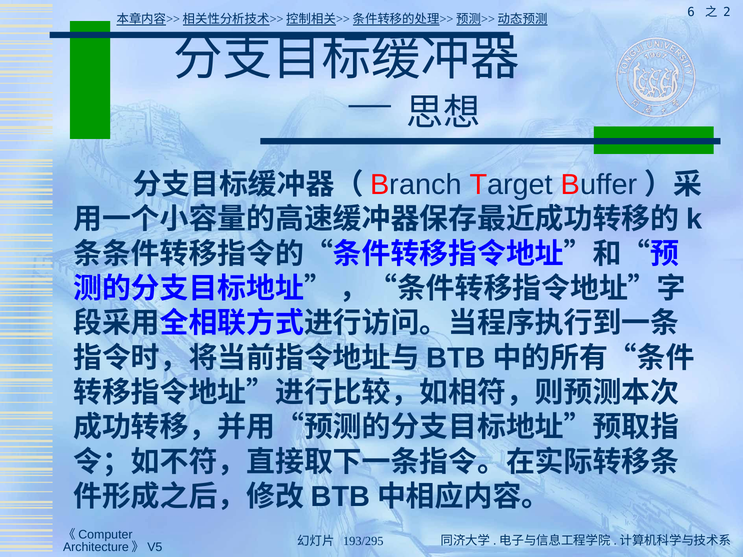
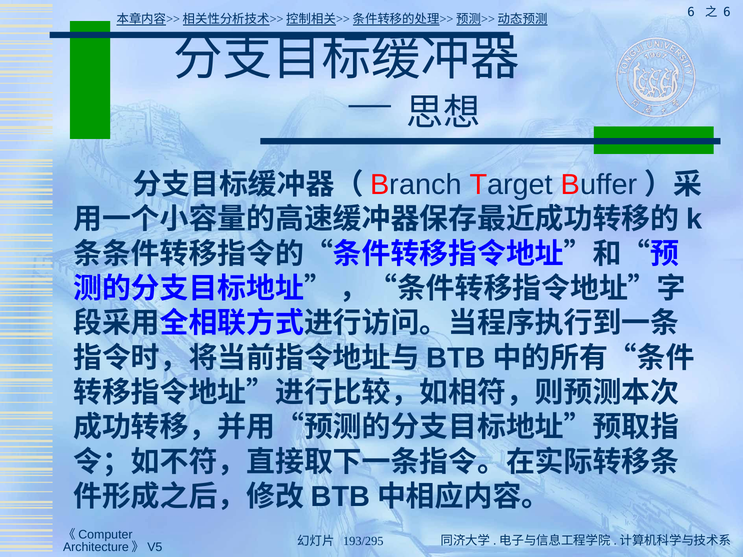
2: 2 -> 6 (727, 12)
